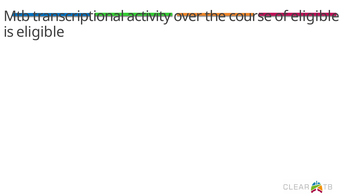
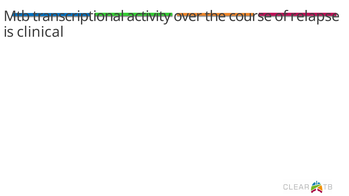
of eligible: eligible -> relapse (315, 16)
is eligible: eligible -> clinical (40, 32)
